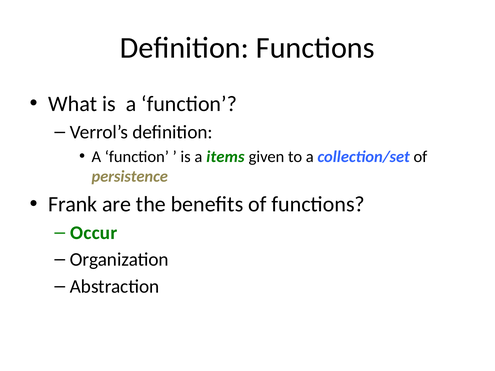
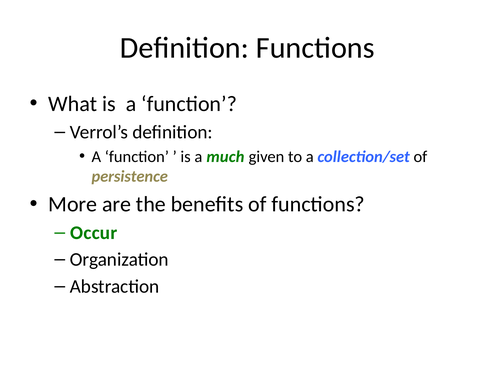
items: items -> much (225, 157)
Frank: Frank -> More (73, 204)
